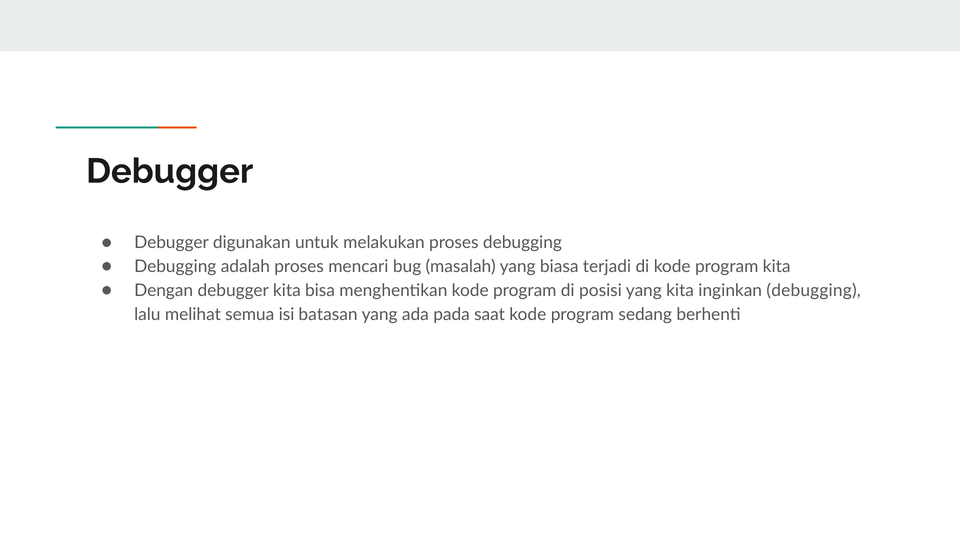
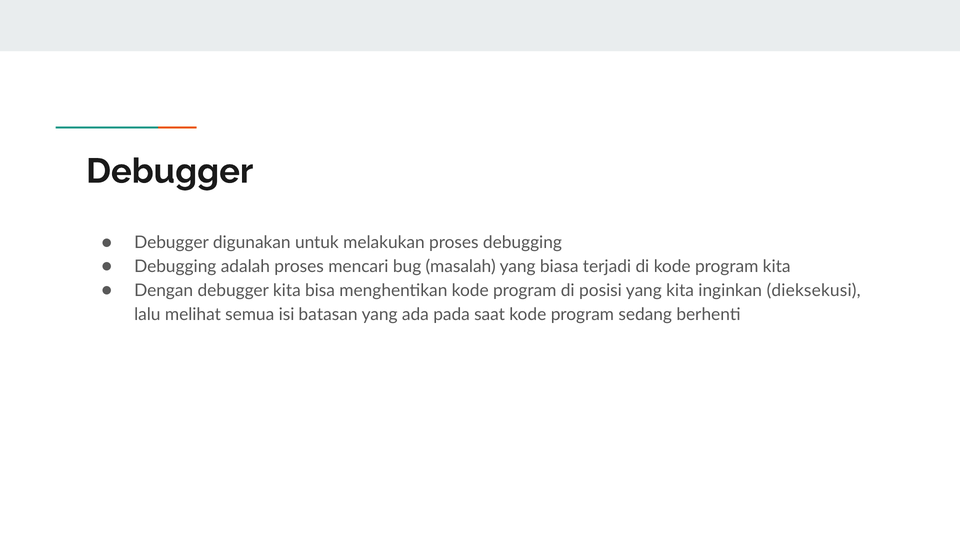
inginkan debugging: debugging -> dieksekusi (814, 290)
